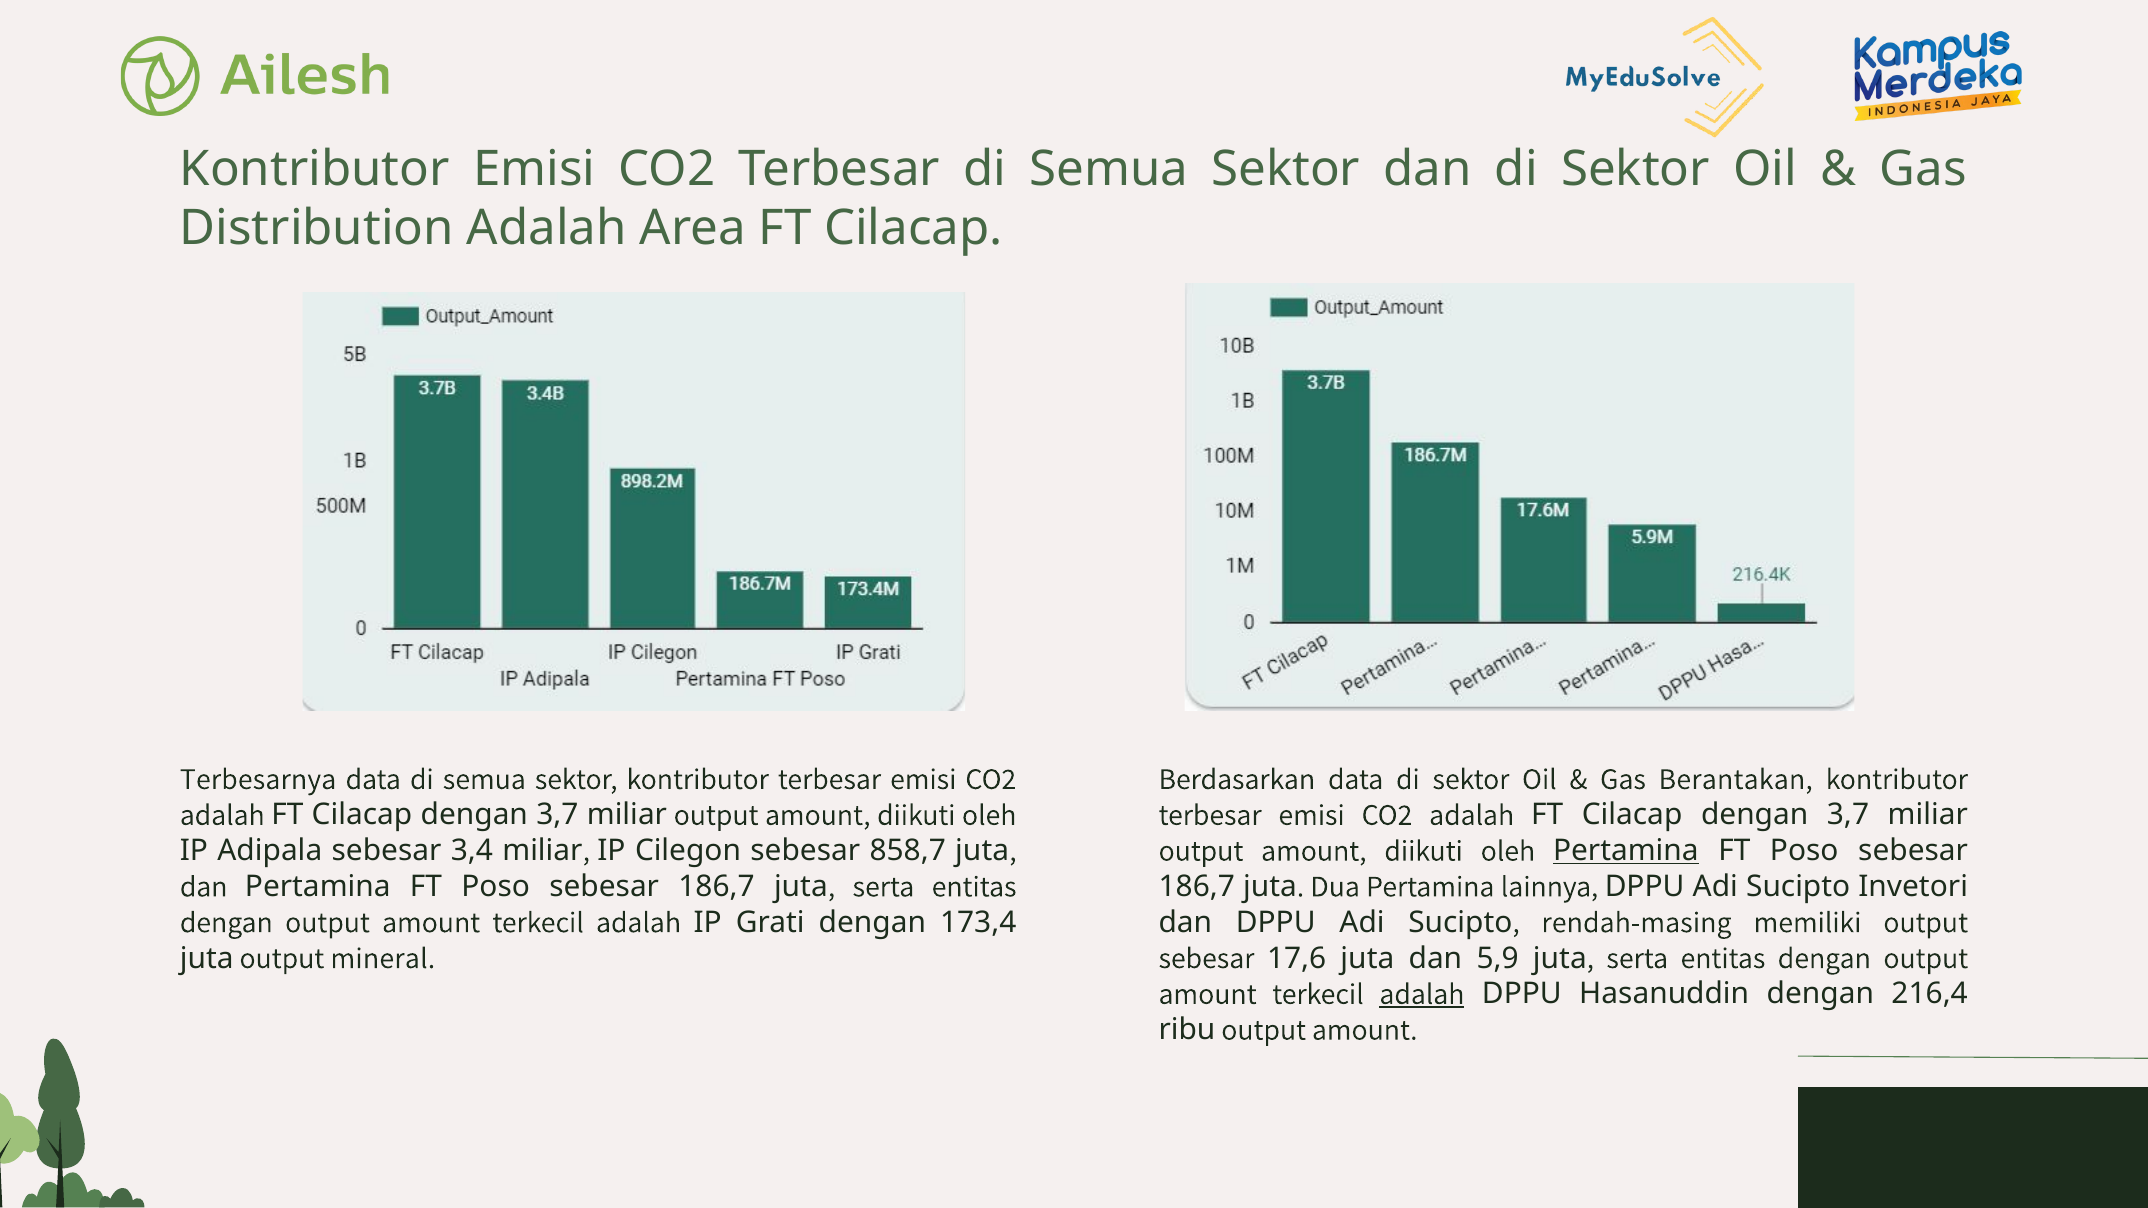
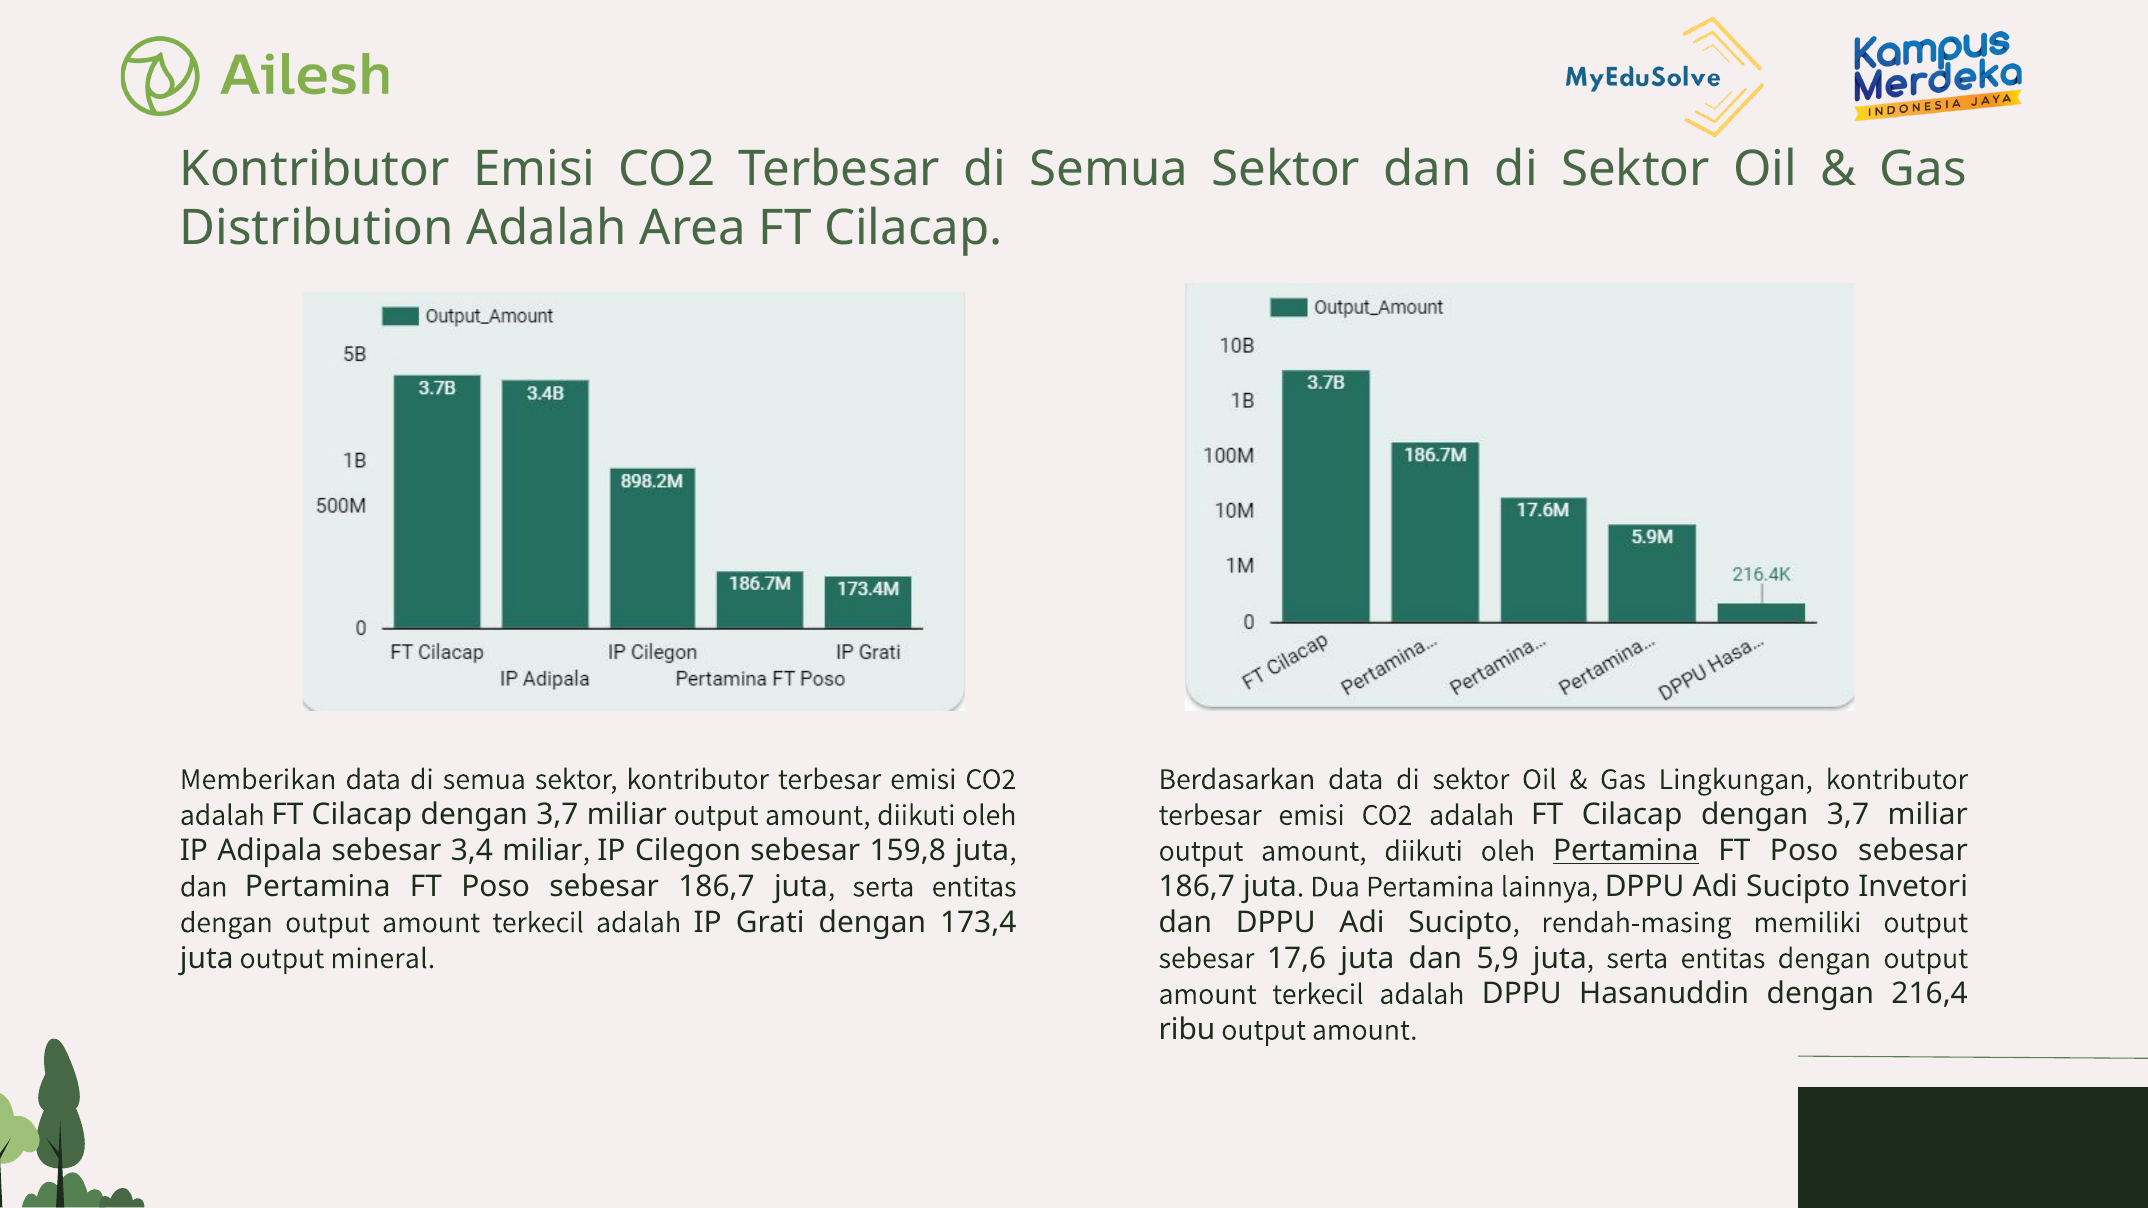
Terbesarnya: Terbesarnya -> Memberikan (258, 779)
Berantakan: Berantakan -> Lingkungan (1736, 779)
858,7: 858,7 -> 159,8 (908, 851)
adalah underline: present -> none (1422, 994)
